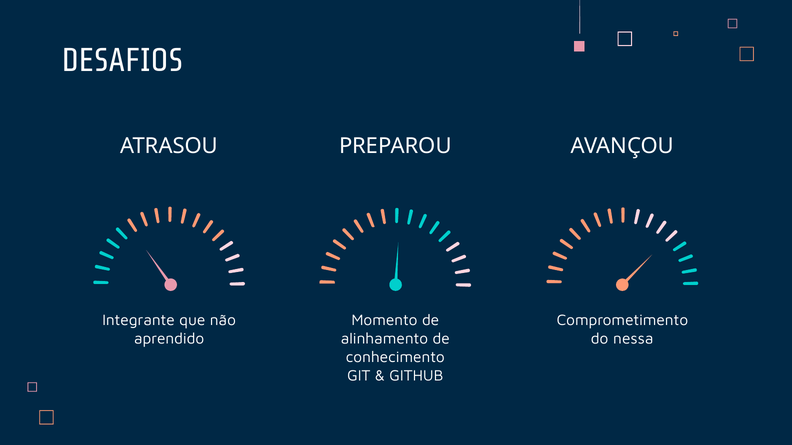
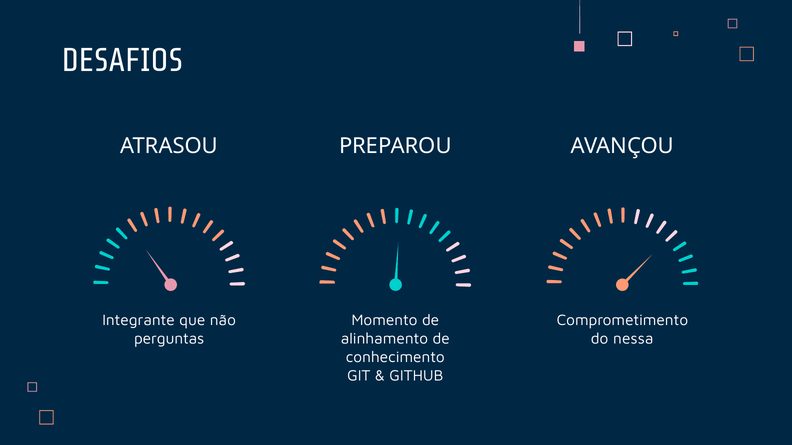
aprendido: aprendido -> perguntas (169, 339)
